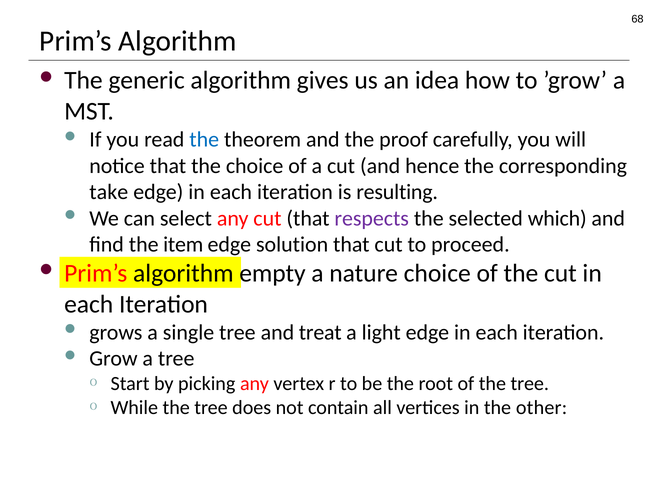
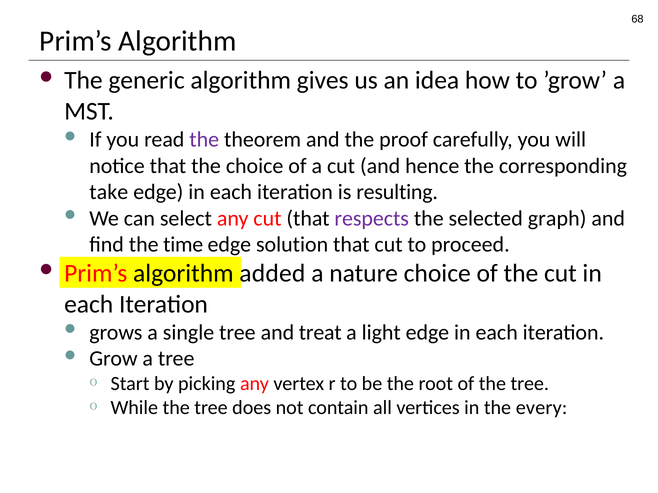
the colour: blue -> purple (204, 140)
which: which -> graph (557, 219)
item: item -> time (183, 245)
empty: empty -> added (272, 274)
other: other -> every (542, 408)
